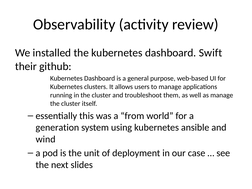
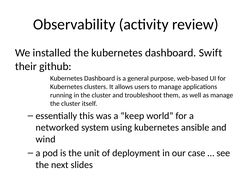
from: from -> keep (132, 116)
generation: generation -> networked (57, 128)
